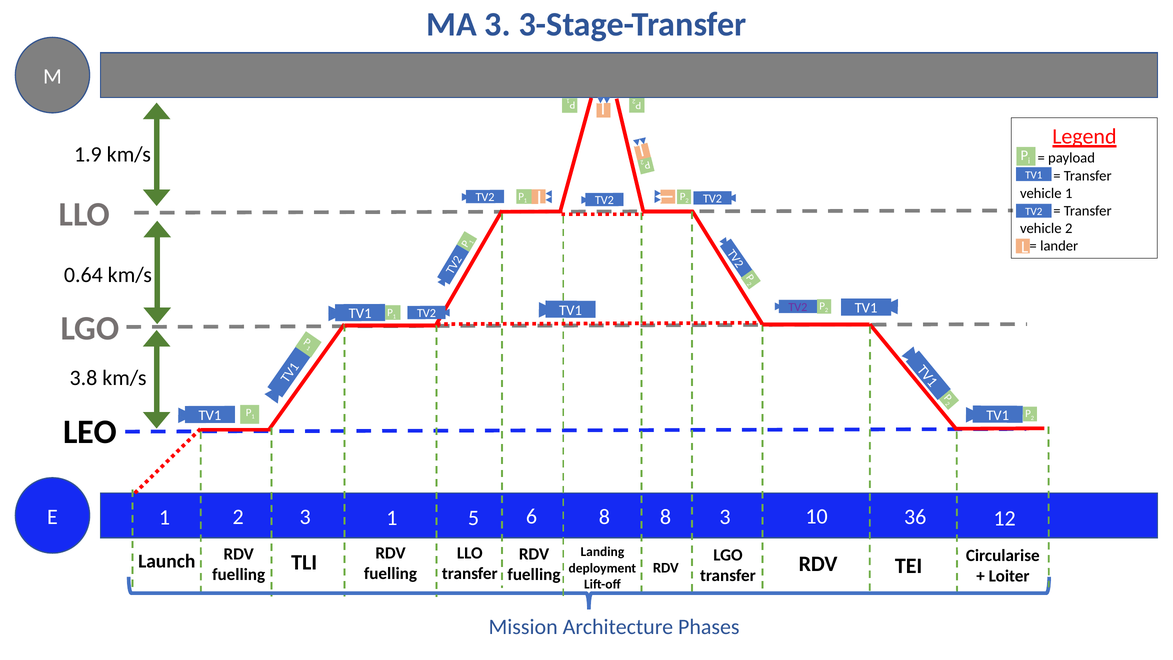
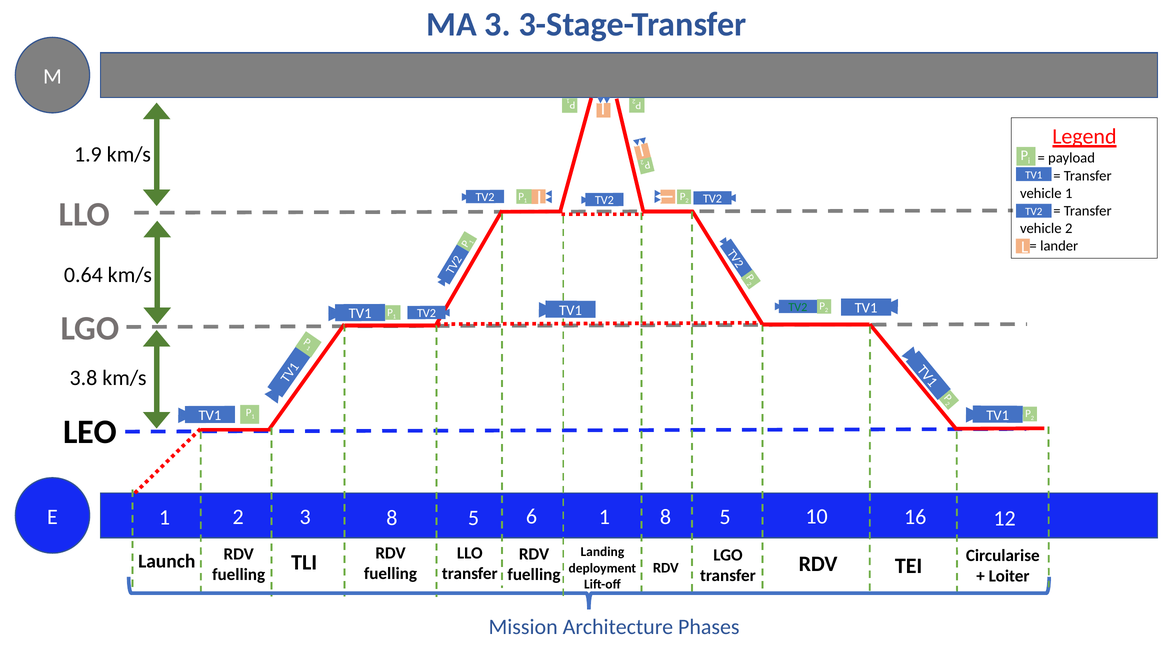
TV2 colour: purple -> green (798, 307)
3 1: 1 -> 8 (392, 518)
6 8: 8 -> 1 (604, 517)
3: 3 -> 5 (725, 517)
36: 36 -> 16 (915, 517)
